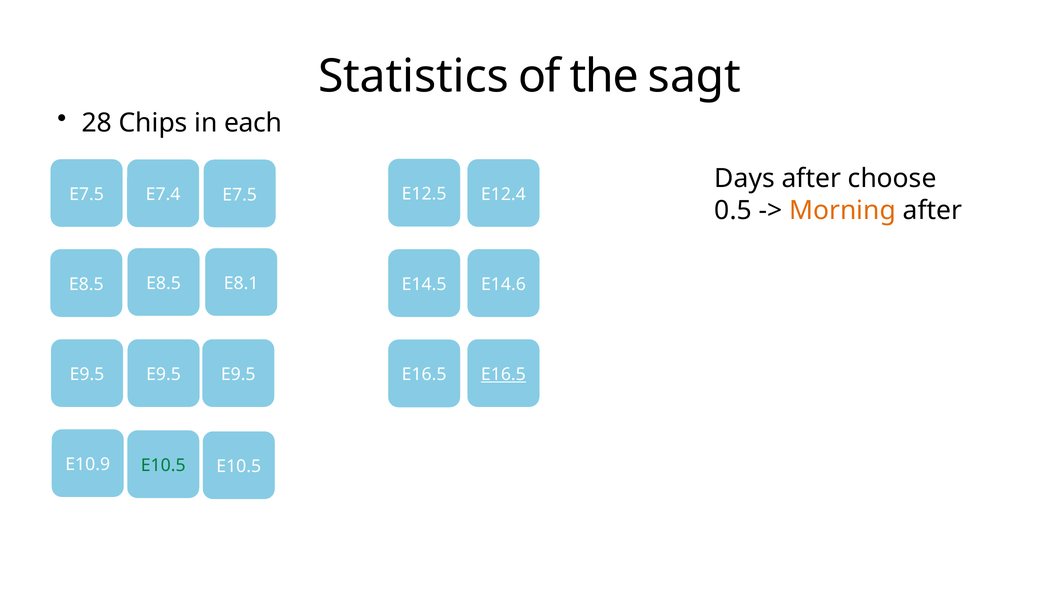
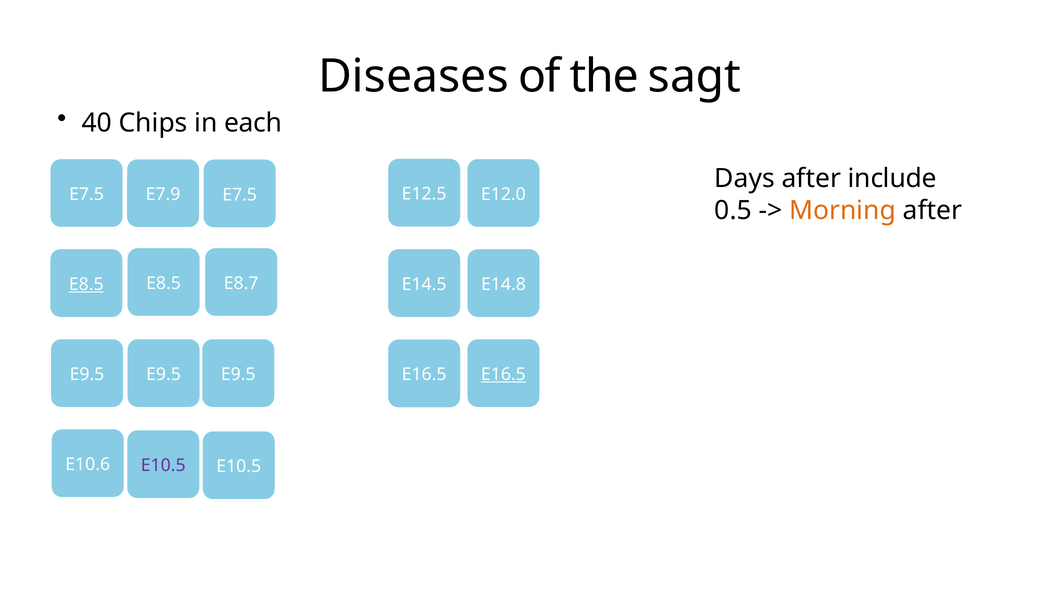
Statistics: Statistics -> Diseases (413, 77)
28: 28 -> 40 (97, 123)
choose: choose -> include (892, 178)
E12.4: E12.4 -> E12.0 (503, 194)
E7.4: E7.4 -> E7.9 (163, 194)
E8.5 underline: none -> present (86, 284)
E8.1: E8.1 -> E8.7 (241, 283)
E14.6: E14.6 -> E14.8 (503, 284)
E10.9: E10.9 -> E10.6 (88, 464)
E10.5 colour: green -> purple (163, 465)
